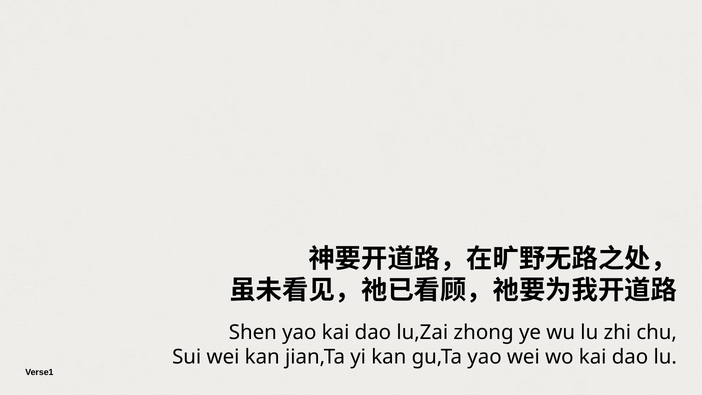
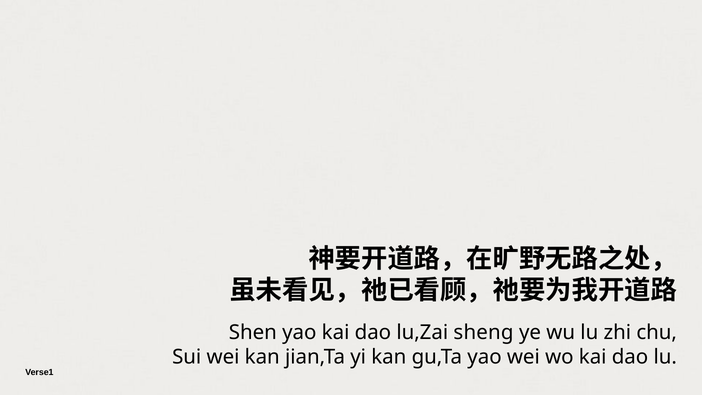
zhong: zhong -> sheng (484, 332)
